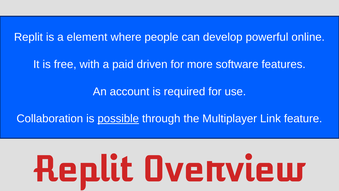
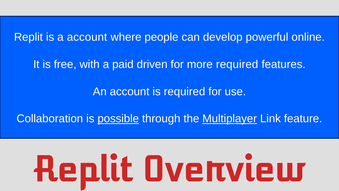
a element: element -> account (87, 37)
more software: software -> required (237, 64)
Multiplayer underline: none -> present (230, 119)
